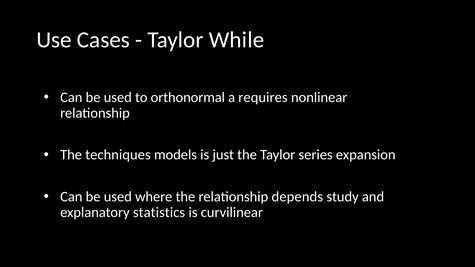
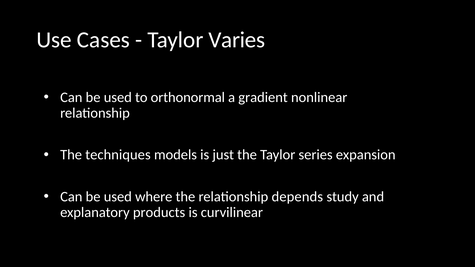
While: While -> Varies (237, 40)
requires: requires -> gradient (263, 97)
statistics: statistics -> products (159, 213)
